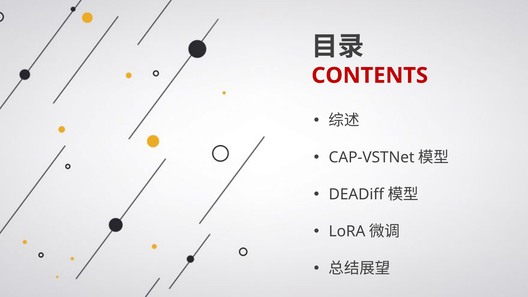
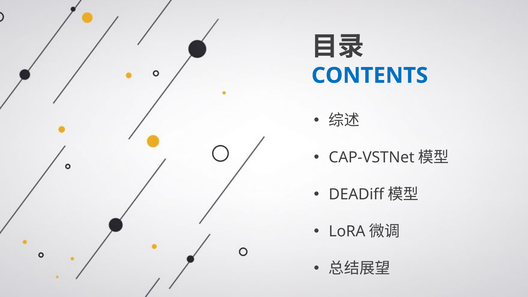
CONTENTS colour: red -> blue (370, 76)
